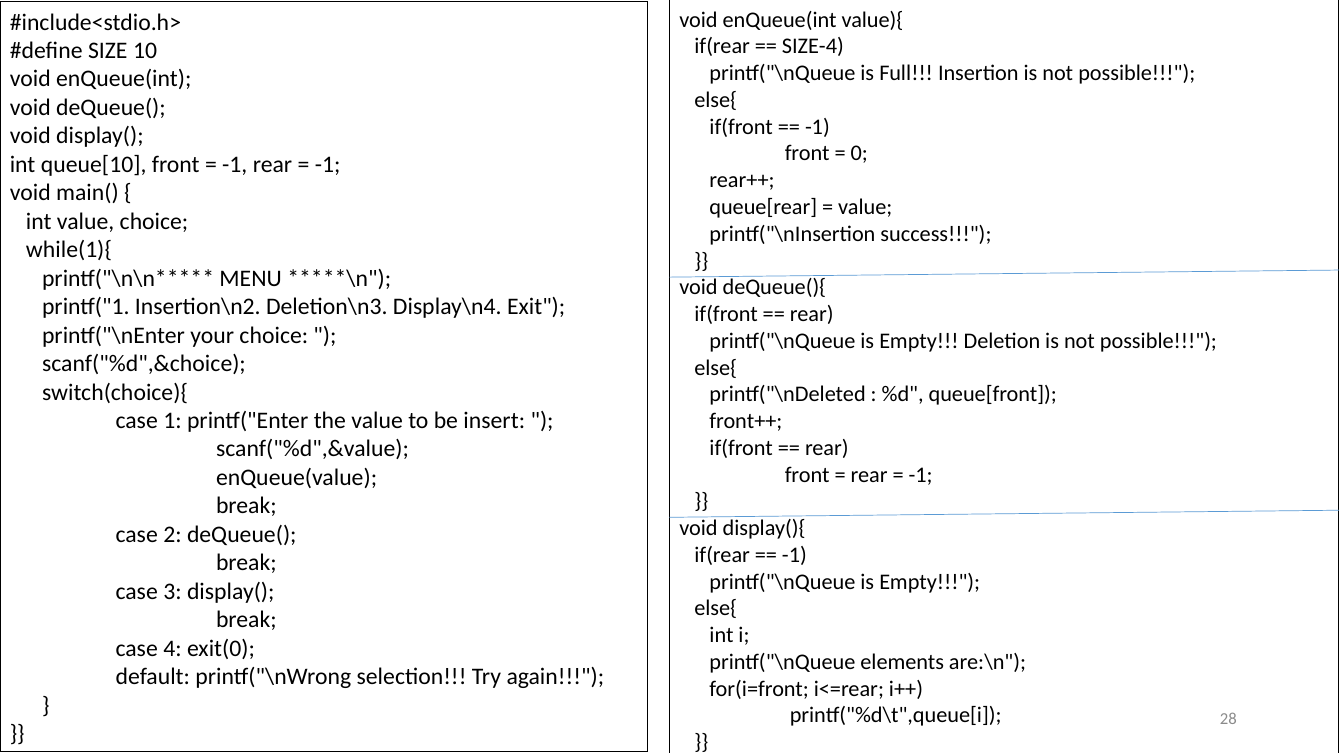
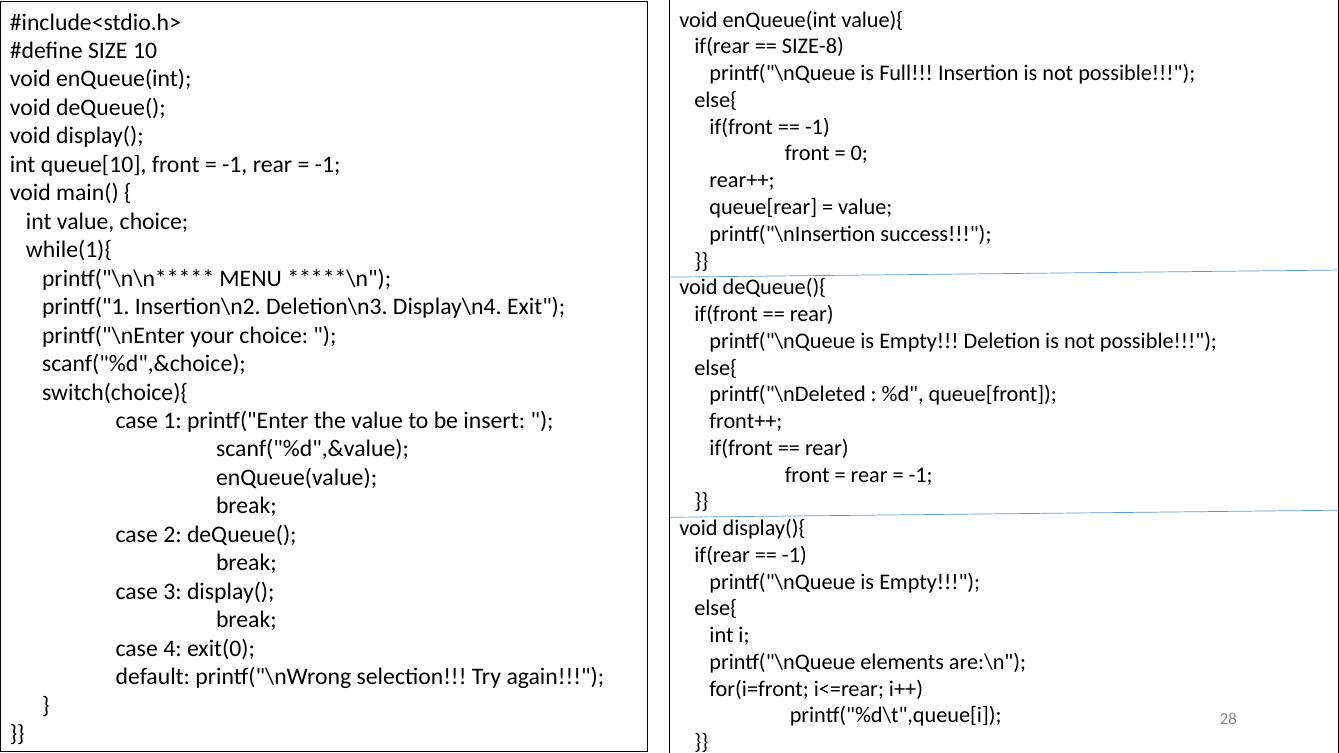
SIZE-4: SIZE-4 -> SIZE-8 (813, 47)
